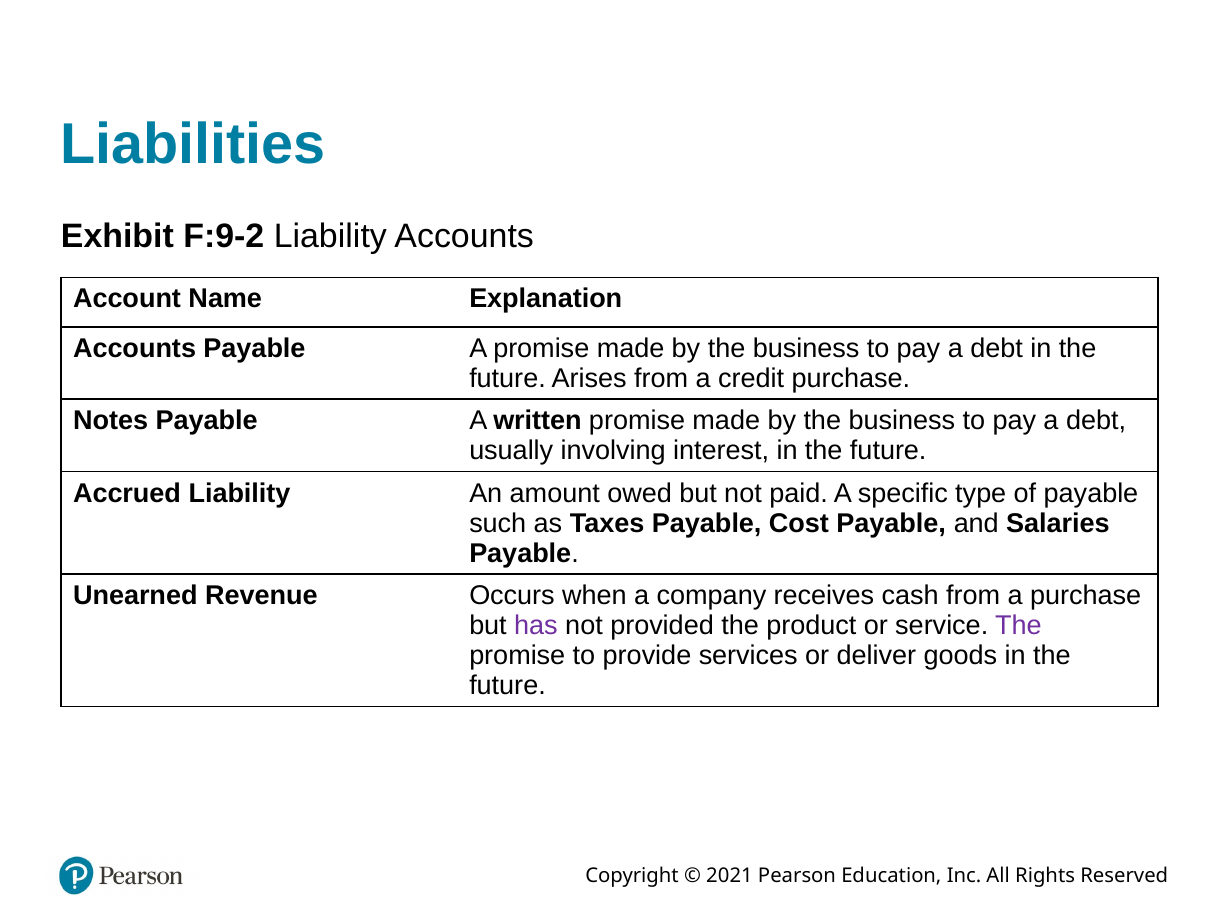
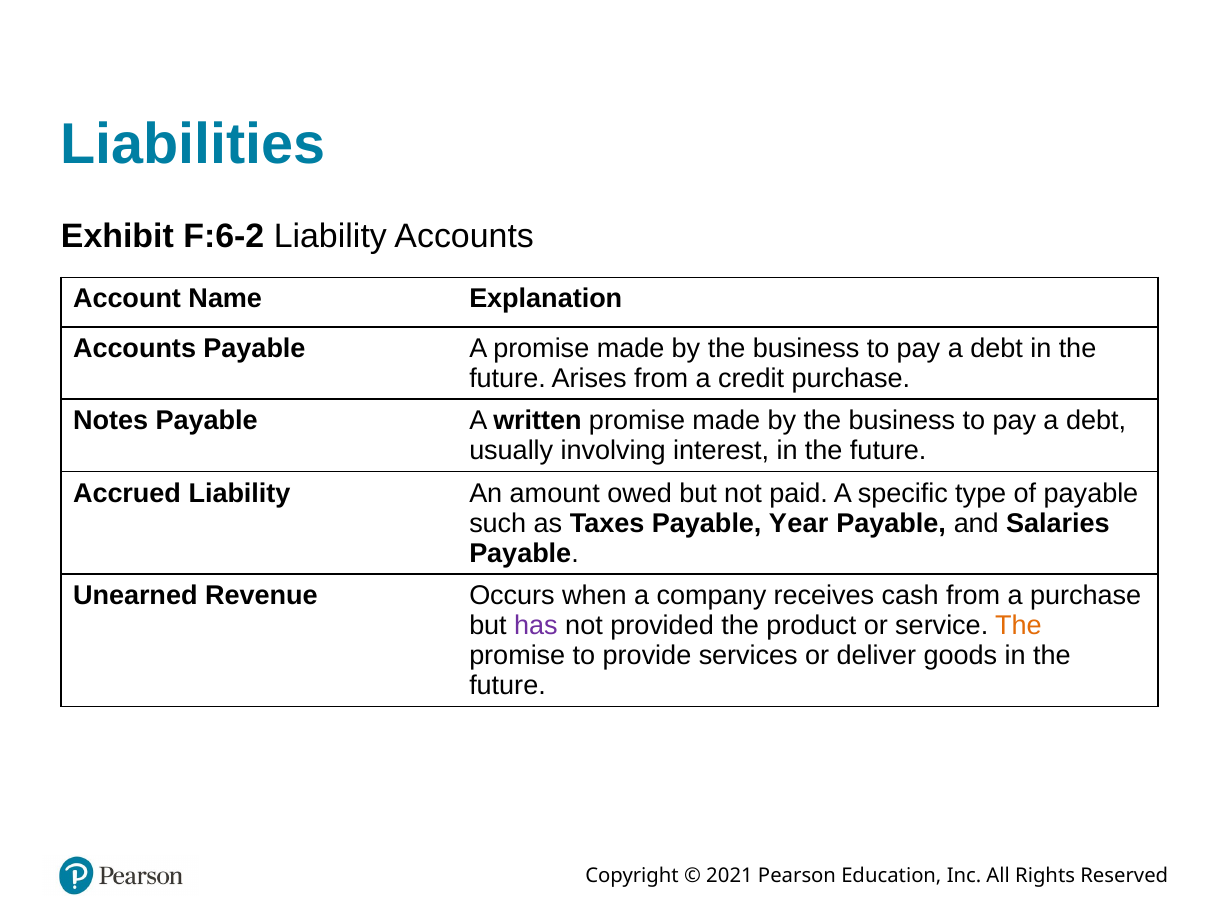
F:9-2: F:9-2 -> F:6-2 (224, 236)
Cost: Cost -> Year (799, 523)
The colour: purple -> orange (1018, 626)
